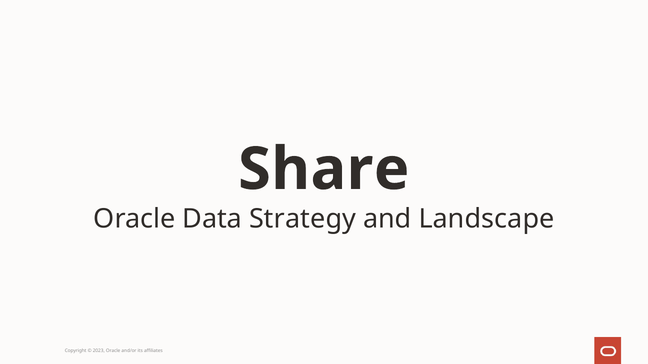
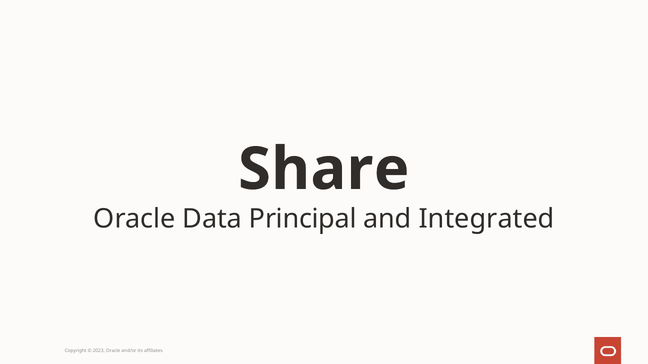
Strategy: Strategy -> Principal (303, 219)
Landscape: Landscape -> Integrated (486, 219)
